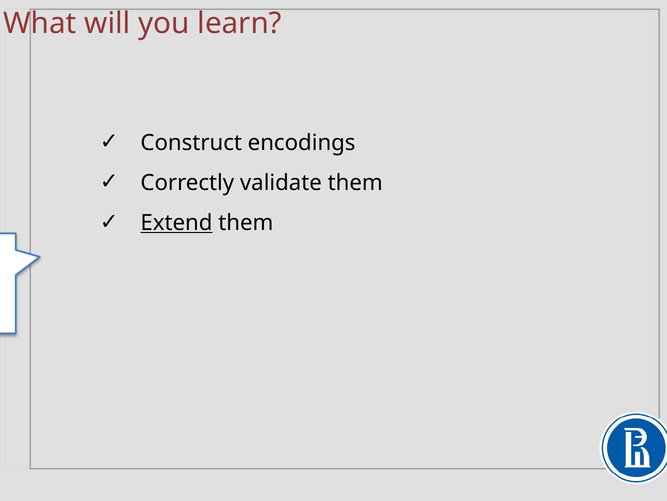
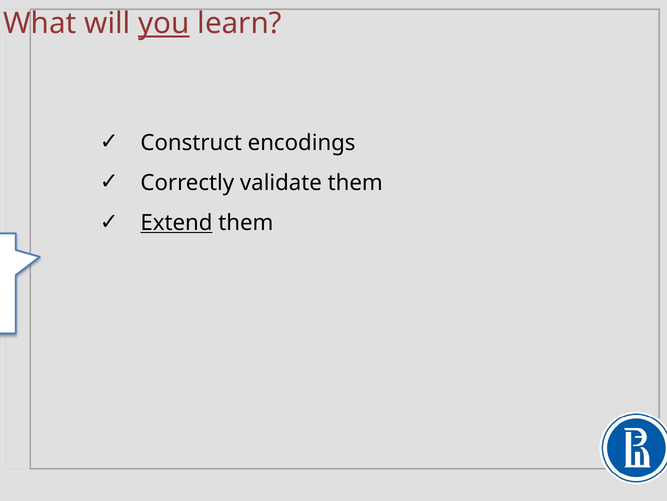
you underline: none -> present (164, 24)
